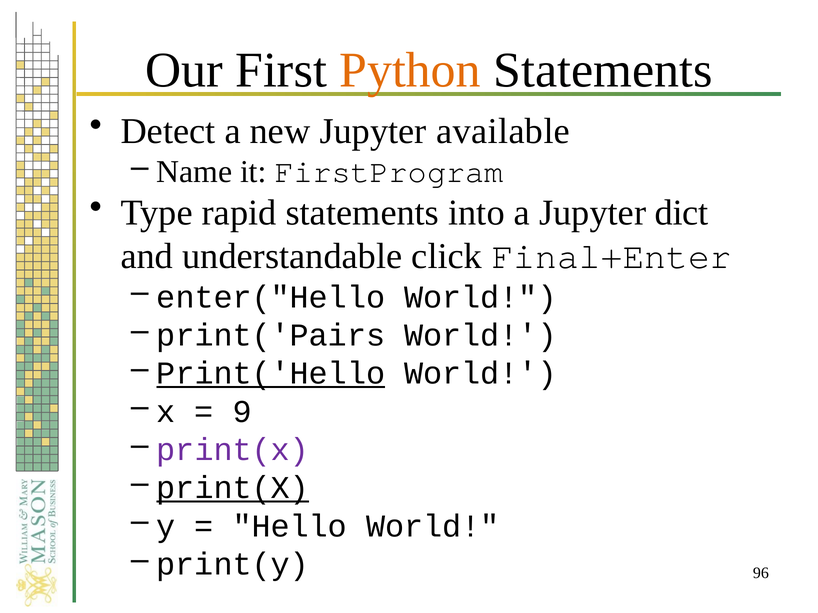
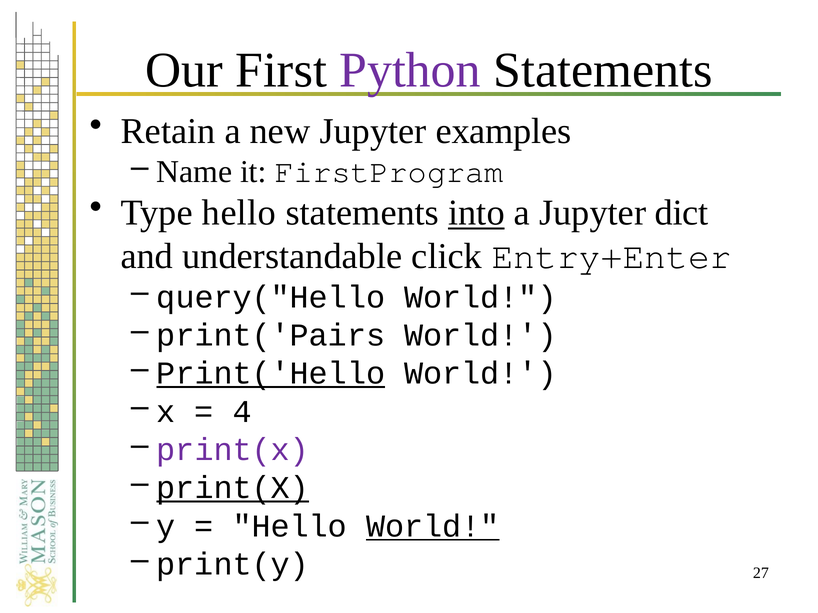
Python colour: orange -> purple (410, 70)
Detect: Detect -> Retain (168, 131)
available: available -> examples (503, 131)
Type rapid: rapid -> hello (239, 213)
into underline: none -> present (476, 213)
Final+Enter: Final+Enter -> Entry+Enter (612, 257)
enter("Hello: enter("Hello -> query("Hello (271, 297)
9: 9 -> 4 (242, 412)
World underline: none -> present (433, 526)
96: 96 -> 27 (761, 573)
